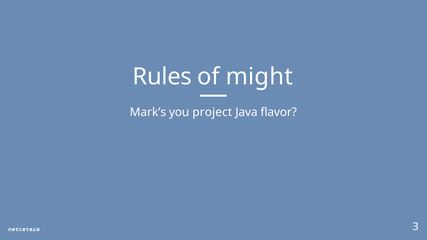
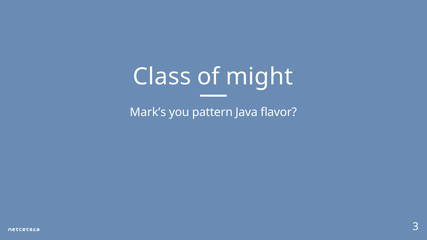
Rules: Rules -> Class (162, 77)
project: project -> pattern (212, 112)
